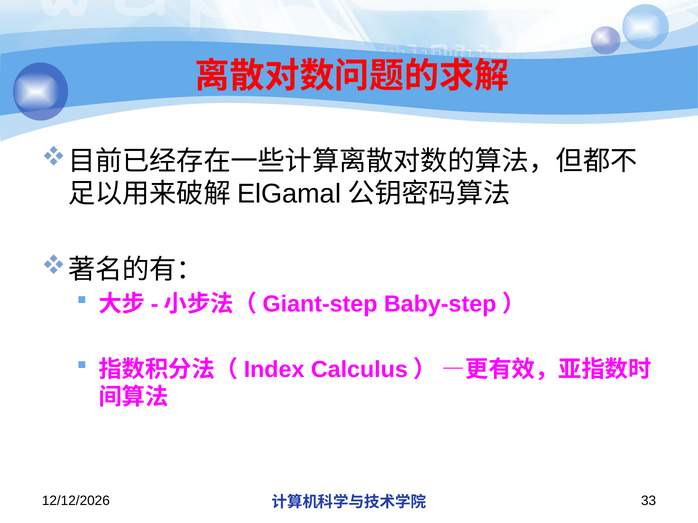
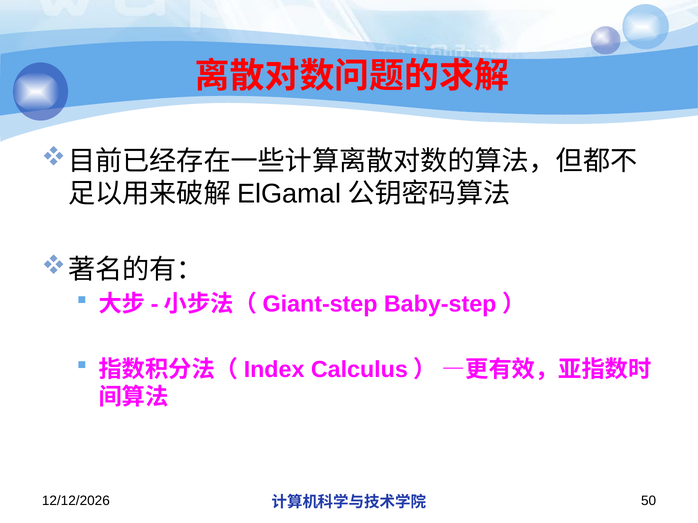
33: 33 -> 50 (649, 501)
